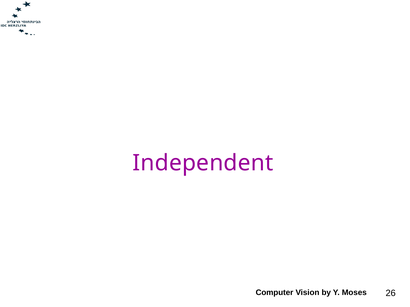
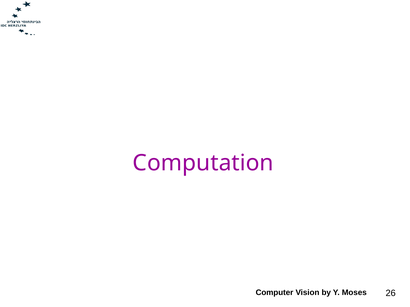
Independent: Independent -> Computation (203, 163)
